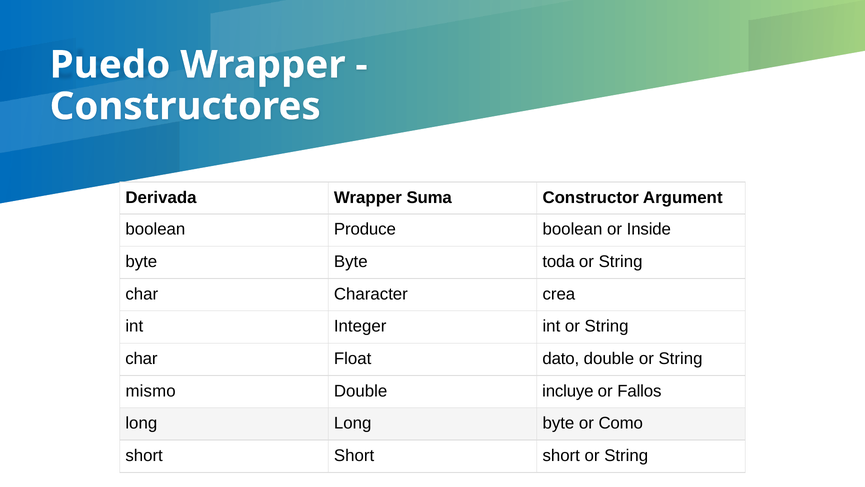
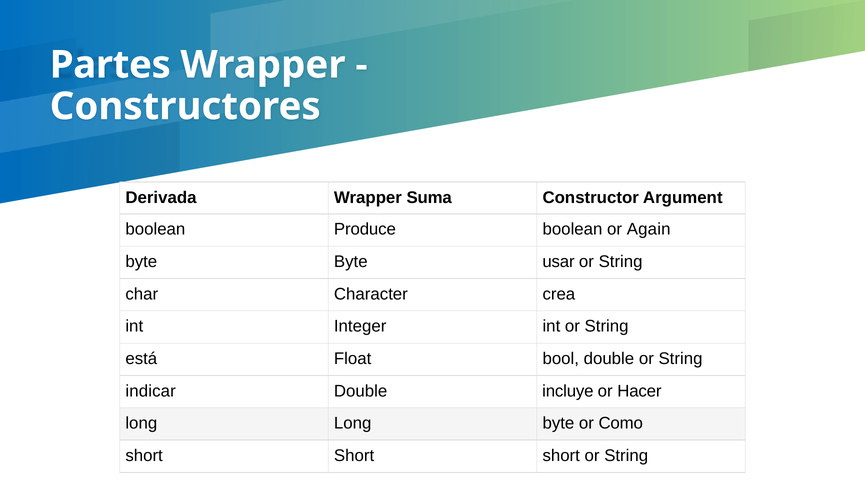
Puedo: Puedo -> Partes (110, 65)
Inside: Inside -> Again (649, 229)
toda: toda -> usar (559, 262)
char: char -> está (141, 358)
dato: dato -> bool (561, 358)
mismo: mismo -> indicar (151, 391)
Fallos: Fallos -> Hacer (639, 391)
